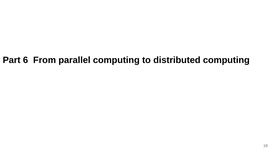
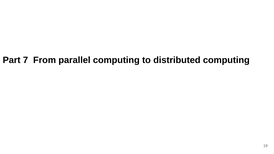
6: 6 -> 7 (26, 60)
